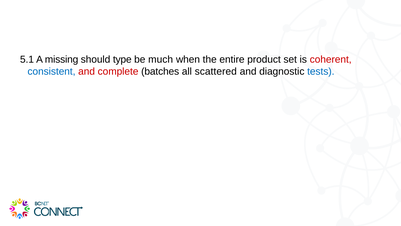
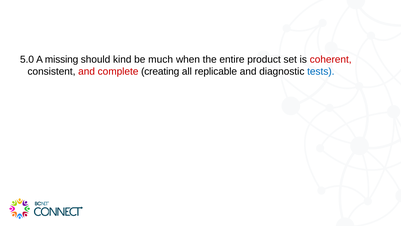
5.1: 5.1 -> 5.0 (27, 59)
type: type -> kind (122, 59)
consistent colour: blue -> black (52, 72)
batches: batches -> creating (160, 72)
scattered: scattered -> replicable (216, 72)
